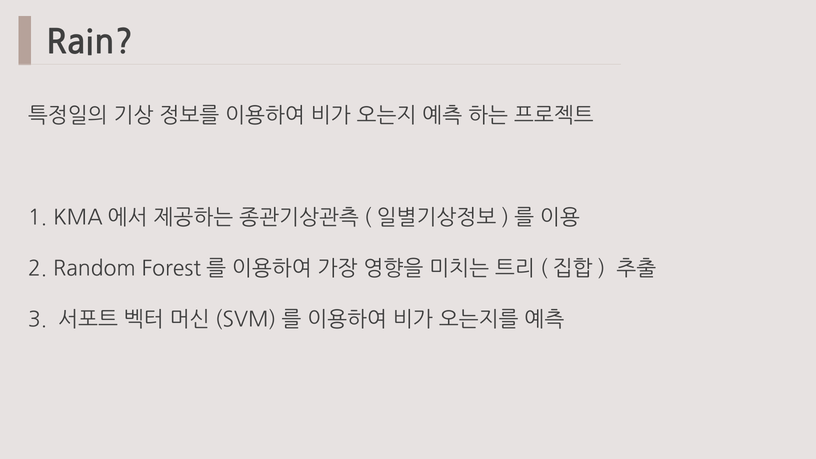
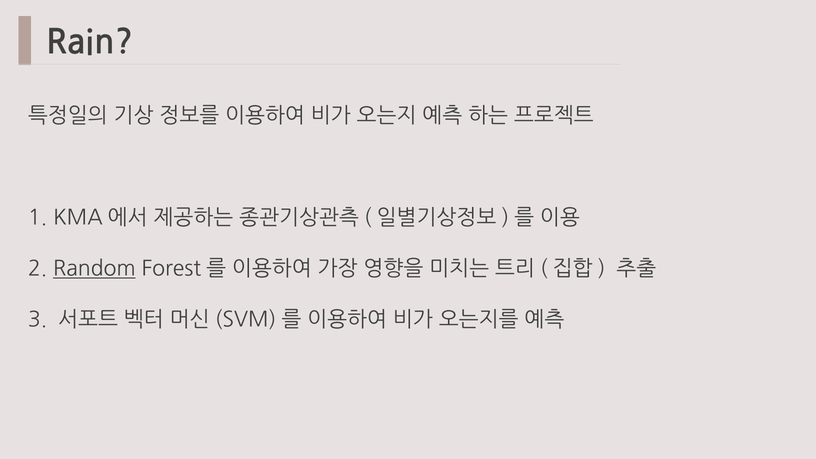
Random underline: none -> present (94, 269)
